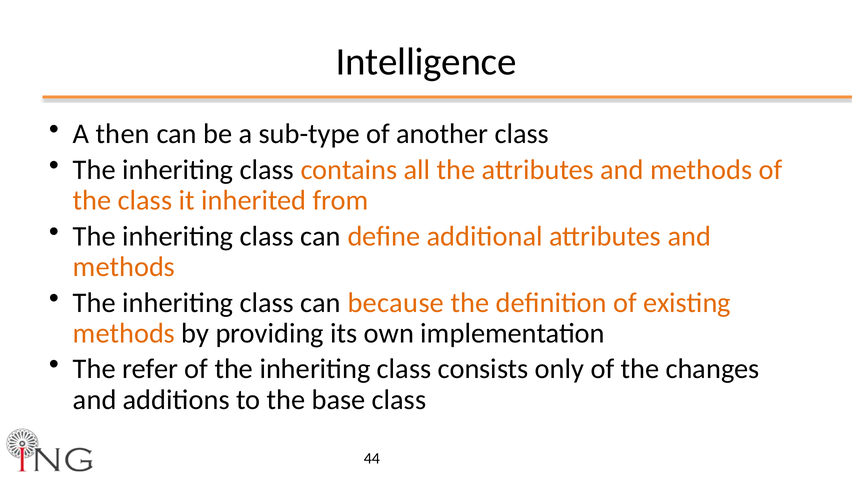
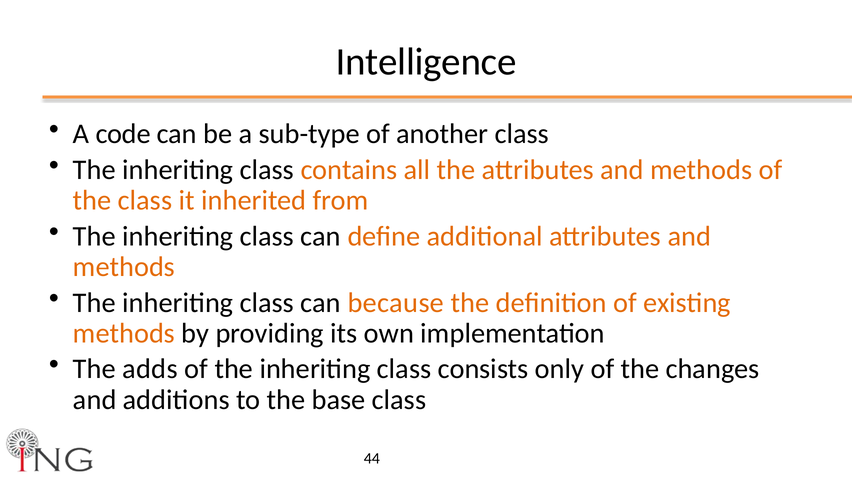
then: then -> code (123, 134)
refer: refer -> adds (150, 369)
